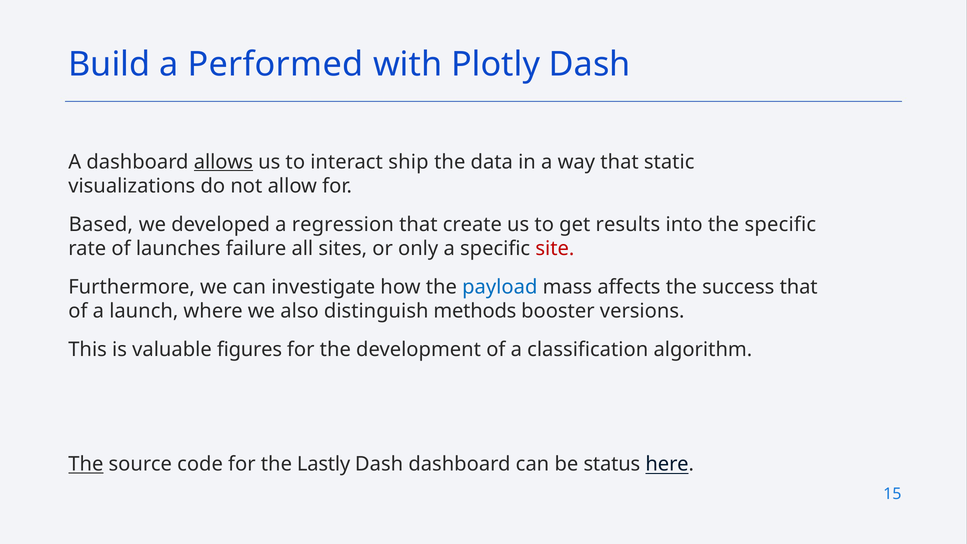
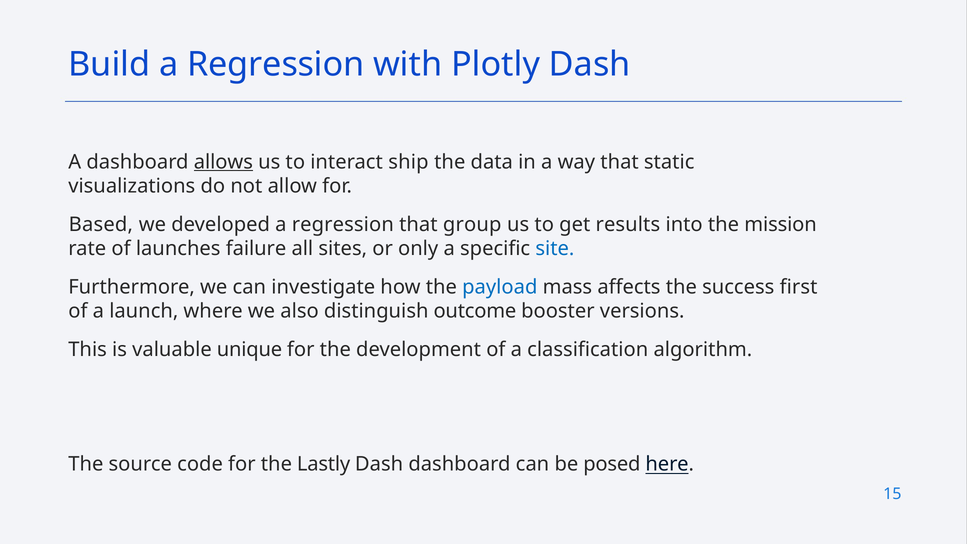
Build a Performed: Performed -> Regression (276, 65)
create: create -> group (472, 224)
the specific: specific -> mission (781, 224)
site colour: red -> blue (555, 249)
success that: that -> first (799, 287)
methods: methods -> outcome (475, 311)
figures: figures -> unique (249, 349)
The underline: present -> none (86, 464)
status: status -> posed (612, 464)
